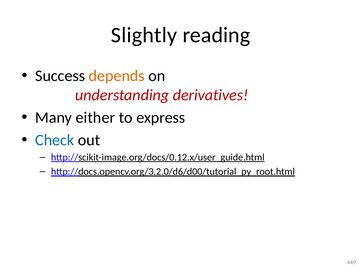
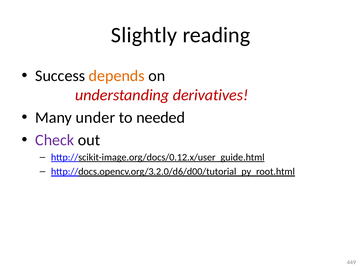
either: either -> under (95, 117)
express: express -> needed (161, 117)
Check colour: blue -> purple (55, 140)
